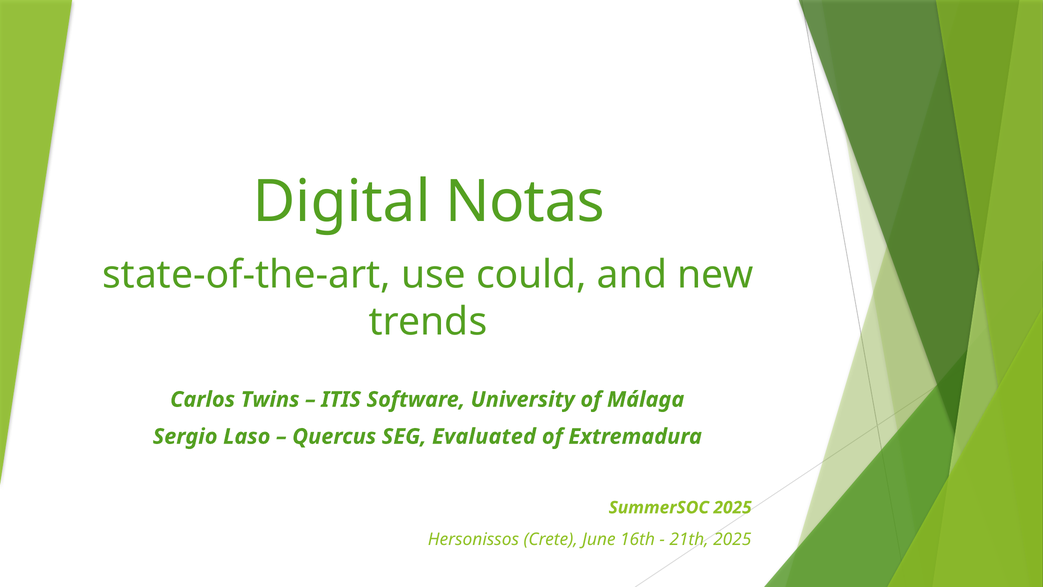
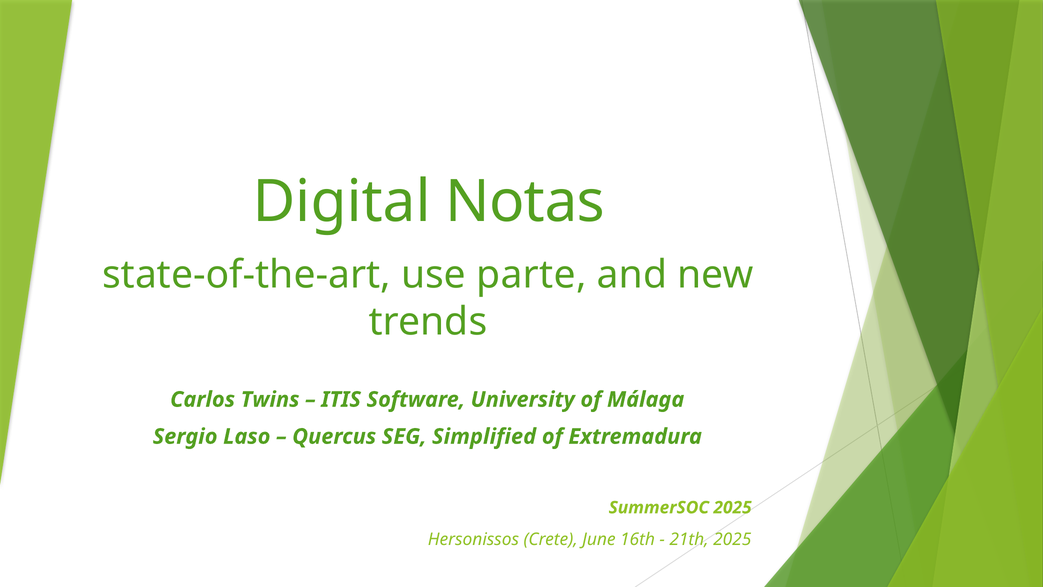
could: could -> parte (531, 275)
Evaluated: Evaluated -> Simplified (484, 436)
